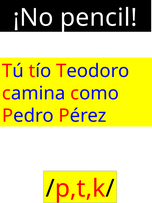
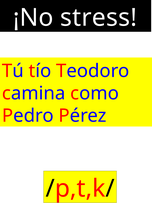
pencil: pencil -> stress (99, 18)
